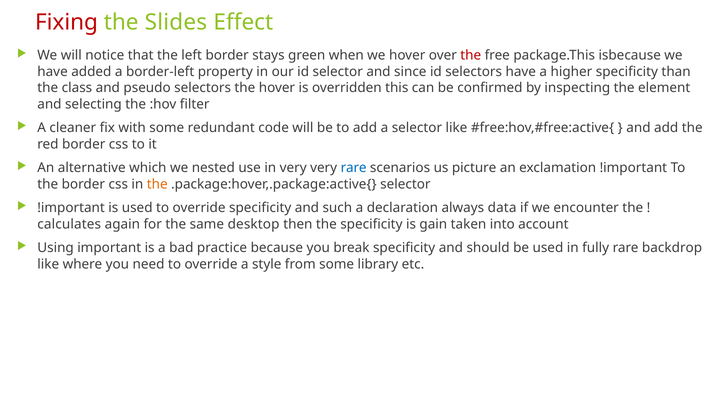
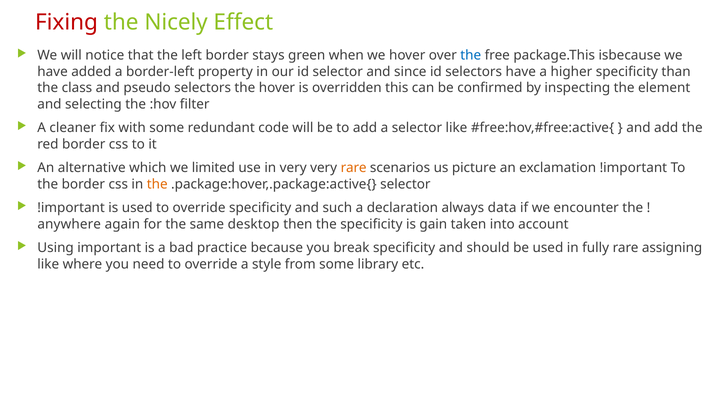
Slides: Slides -> Nicely (176, 22)
the colour: red -> blue (471, 55)
nested: nested -> limited (213, 168)
rare colour: blue -> orange (354, 168)
calculates: calculates -> anywhere (69, 224)
backdrop: backdrop -> assigning (672, 248)
